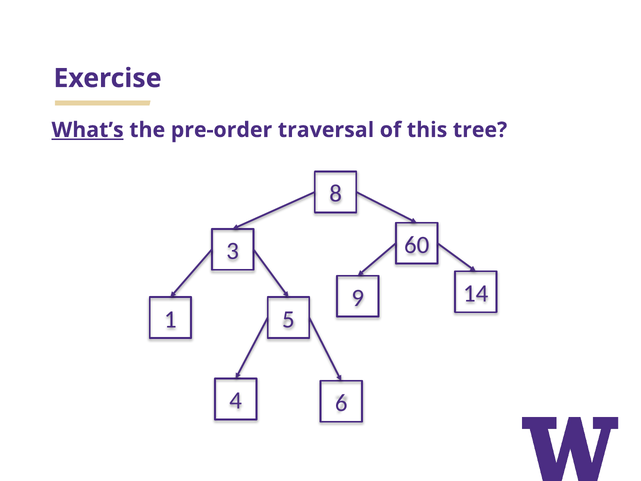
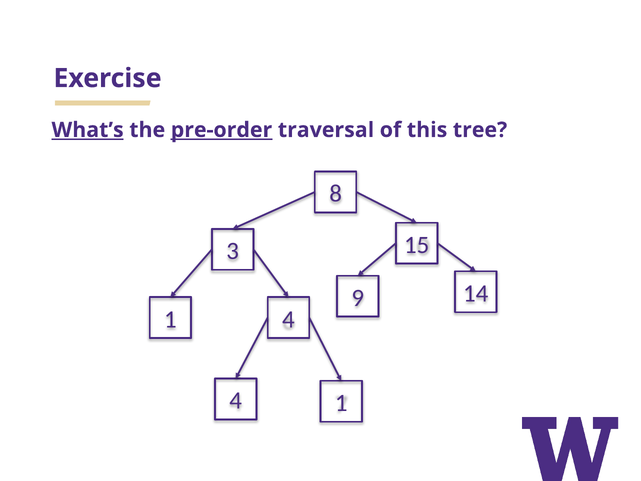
pre-order underline: none -> present (221, 130)
60: 60 -> 15 (417, 245)
1 5: 5 -> 4 (288, 319)
4 6: 6 -> 1 (341, 403)
